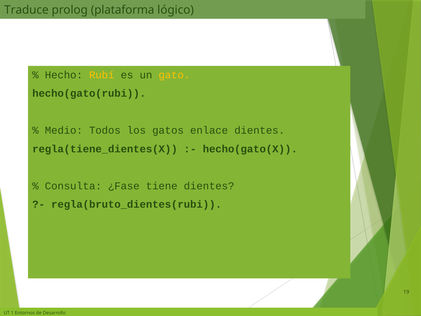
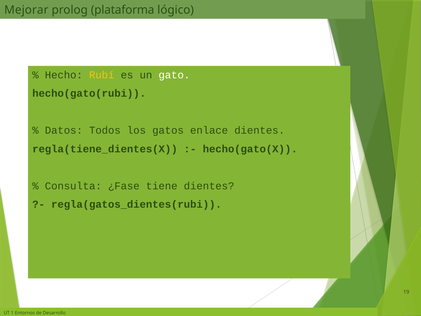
Traduce: Traduce -> Mejorar (26, 10)
gato colour: yellow -> white (174, 75)
Medio: Medio -> Datos (64, 130)
regla(bruto_dientes(rubi: regla(bruto_dientes(rubi -> regla(gatos_dientes(rubi (136, 204)
